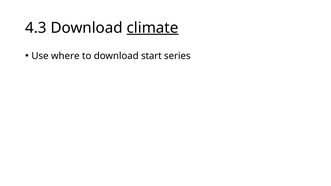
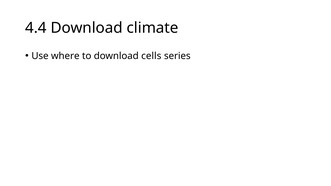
4.3: 4.3 -> 4.4 (36, 28)
climate underline: present -> none (153, 28)
start: start -> cells (151, 56)
